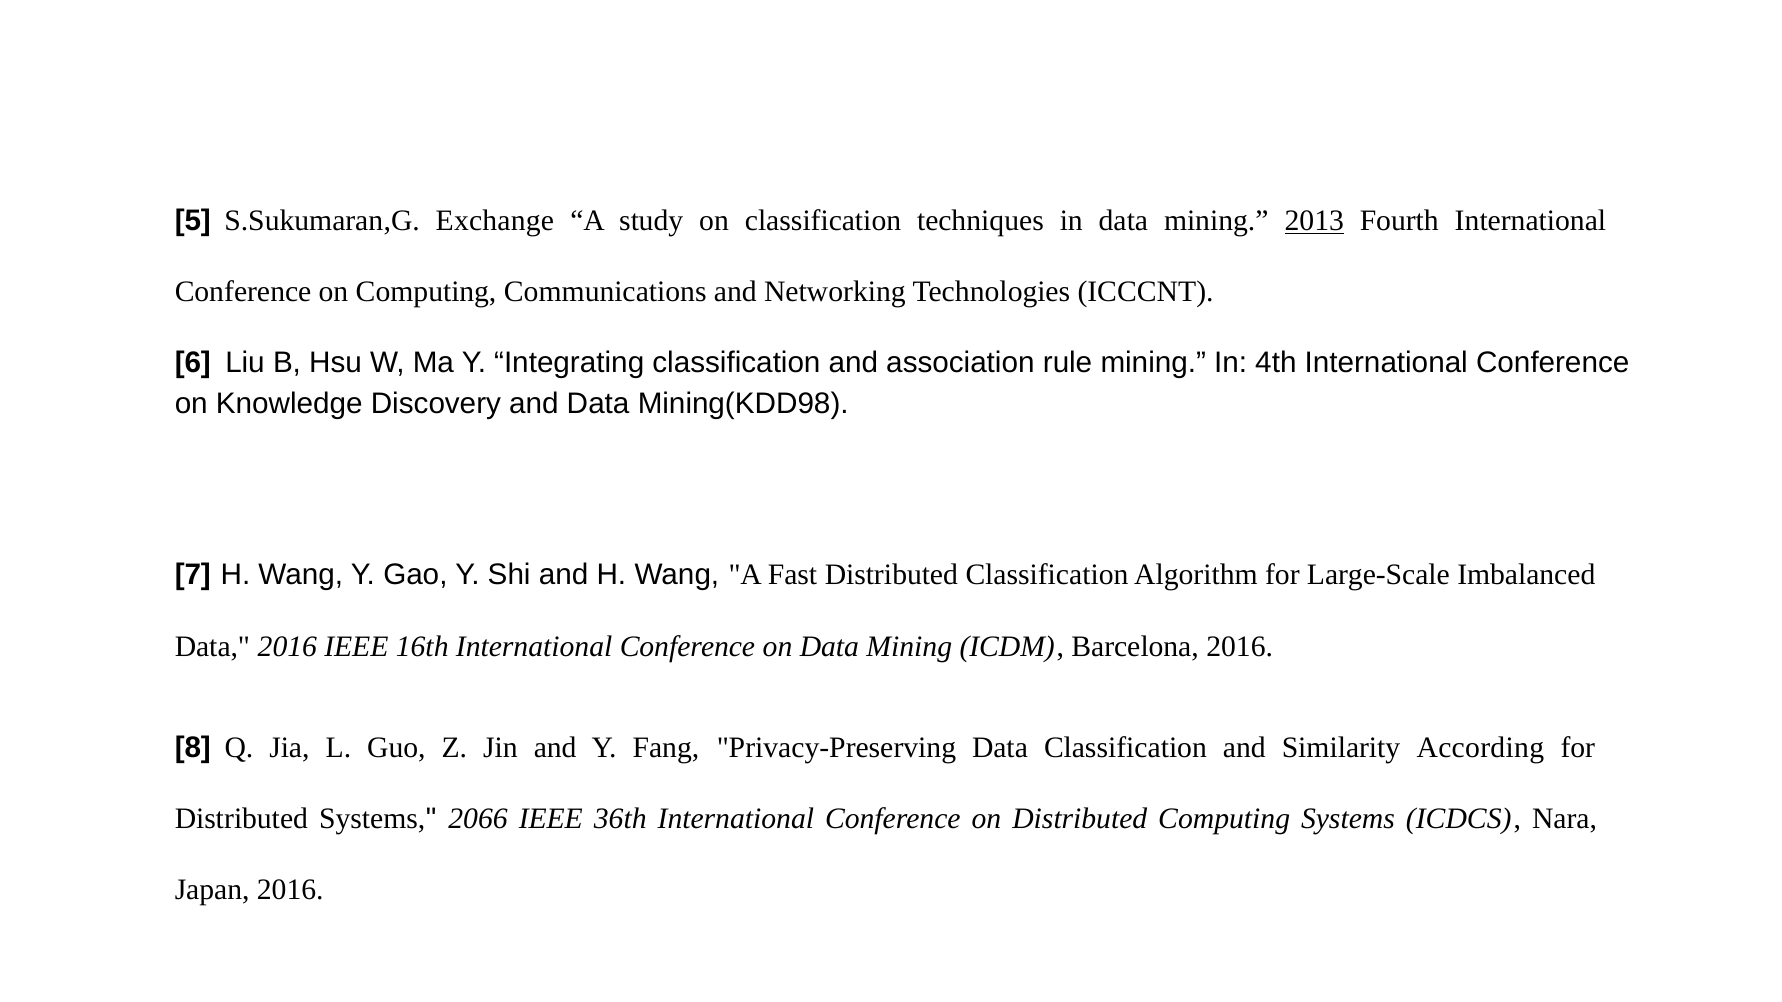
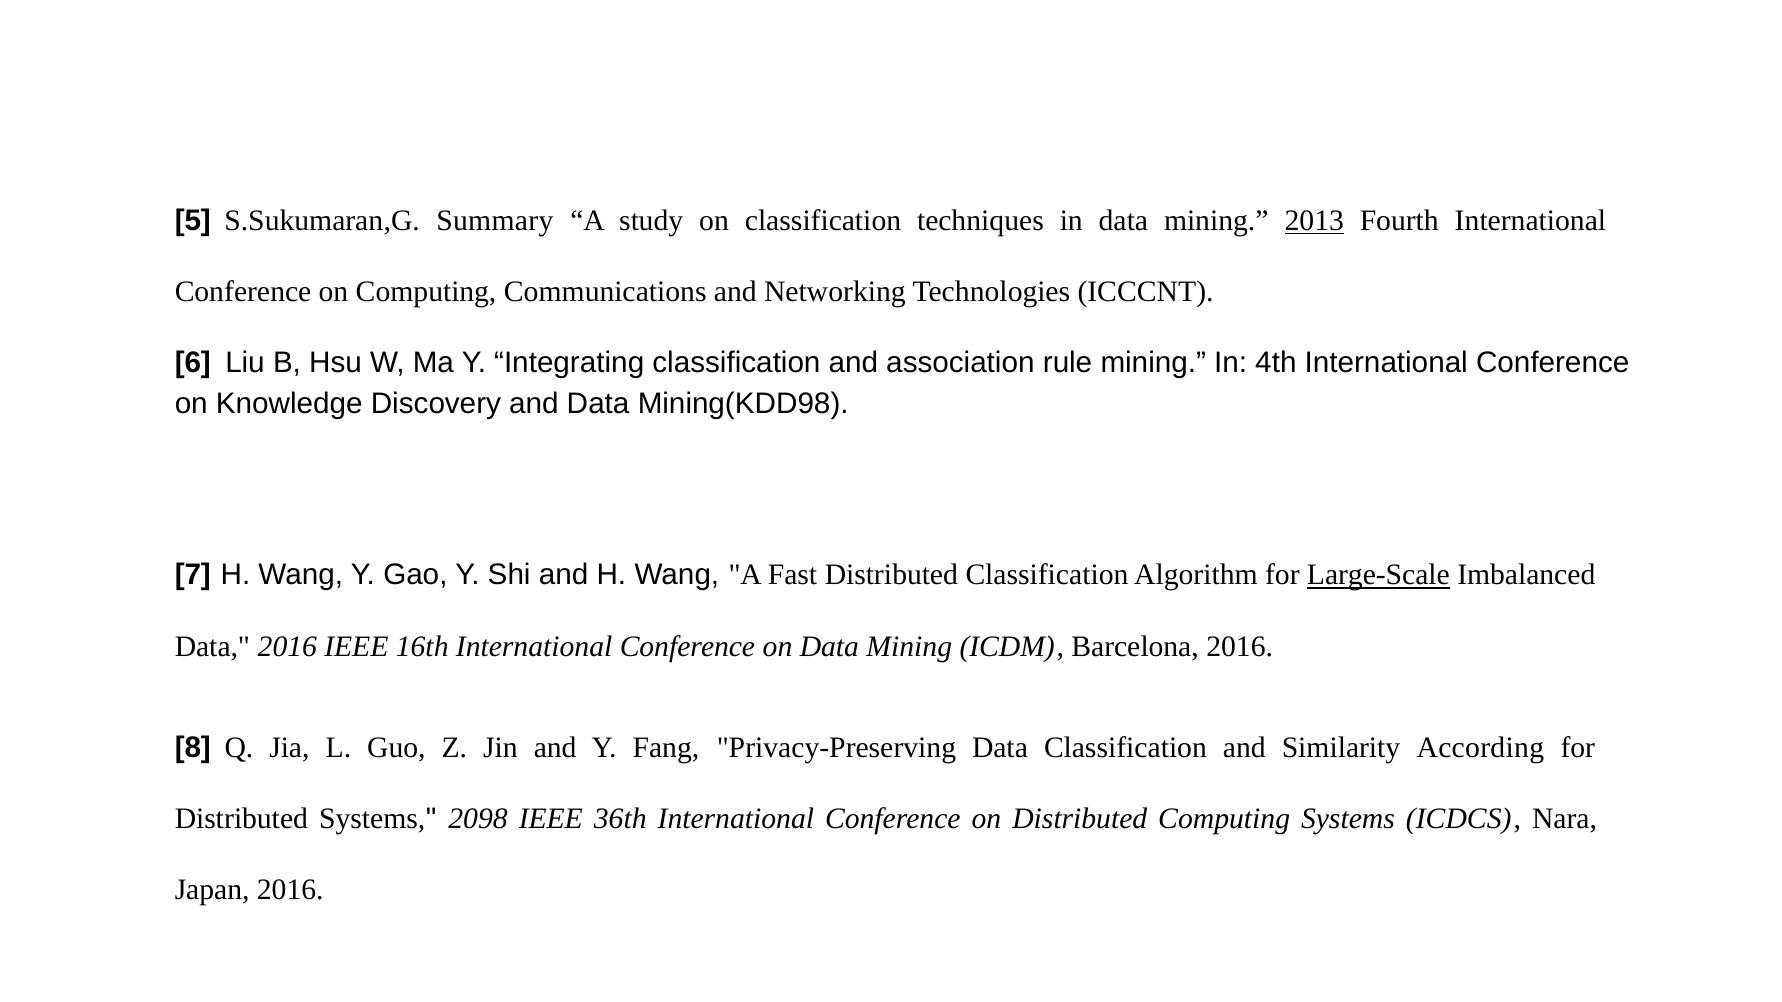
Exchange: Exchange -> Summary (495, 221)
Large-Scale underline: none -> present (1378, 575)
2066: 2066 -> 2098 (478, 819)
